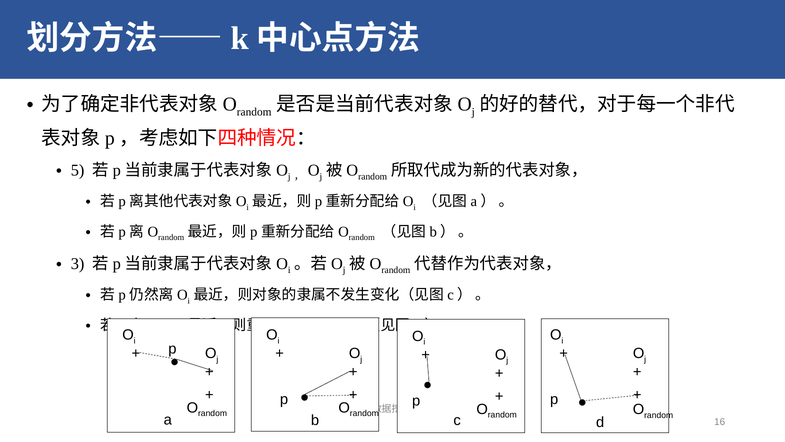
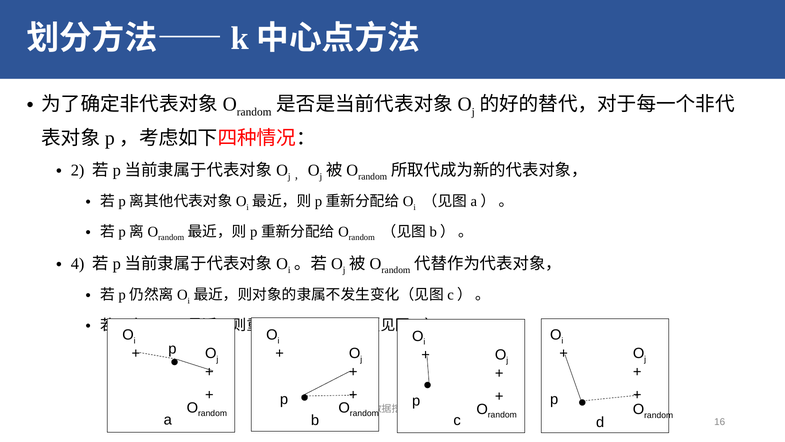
5: 5 -> 2 (78, 170)
3: 3 -> 4 (78, 263)
